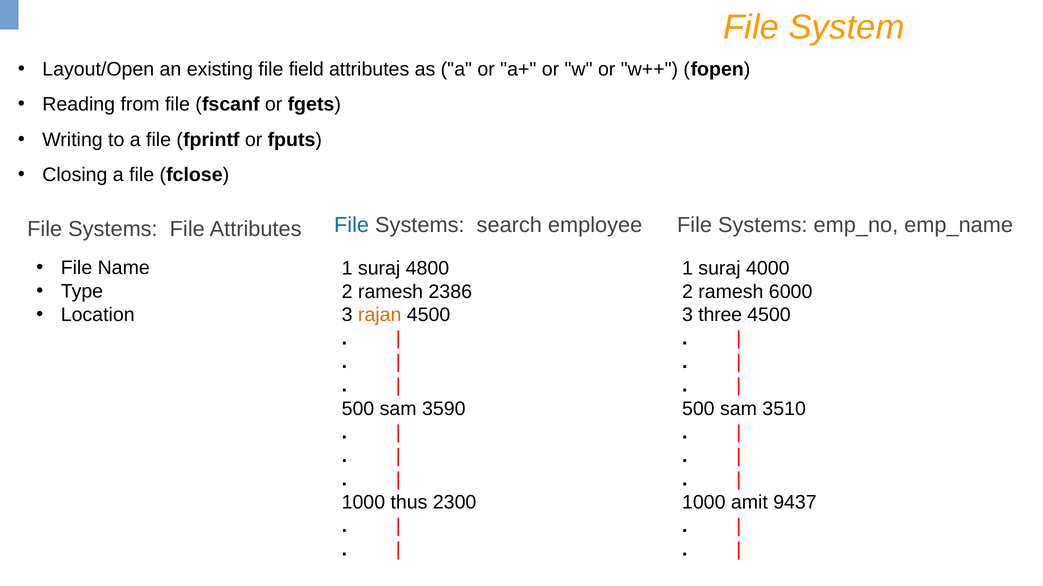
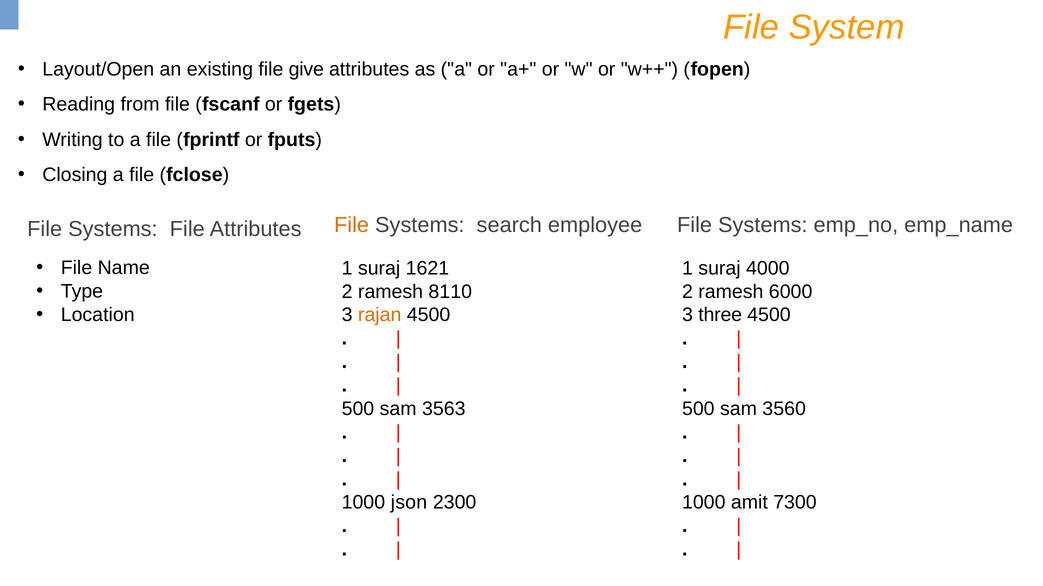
field: field -> give (306, 69)
File colour: blue -> orange (352, 226)
4800: 4800 -> 1621 (427, 268)
2386: 2386 -> 8110 (450, 292)
3590: 3590 -> 3563 (444, 409)
3510: 3510 -> 3560 (784, 409)
thus: thus -> json (409, 503)
9437: 9437 -> 7300 (795, 503)
